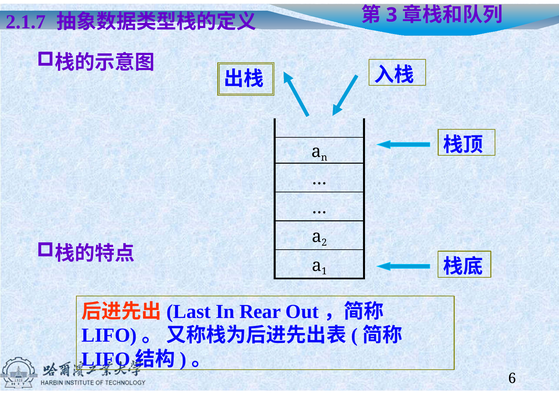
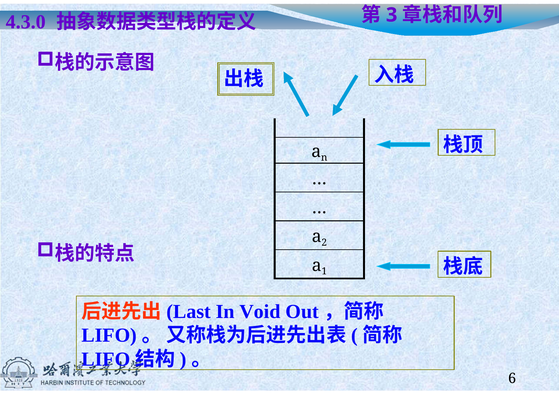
2.1.7: 2.1.7 -> 4.3.0 (26, 22)
Rear: Rear -> Void (260, 312)
